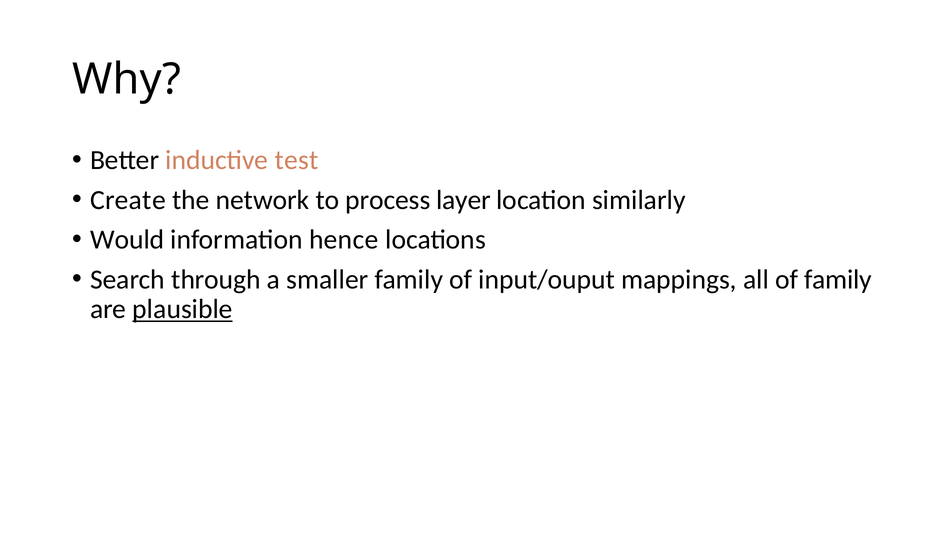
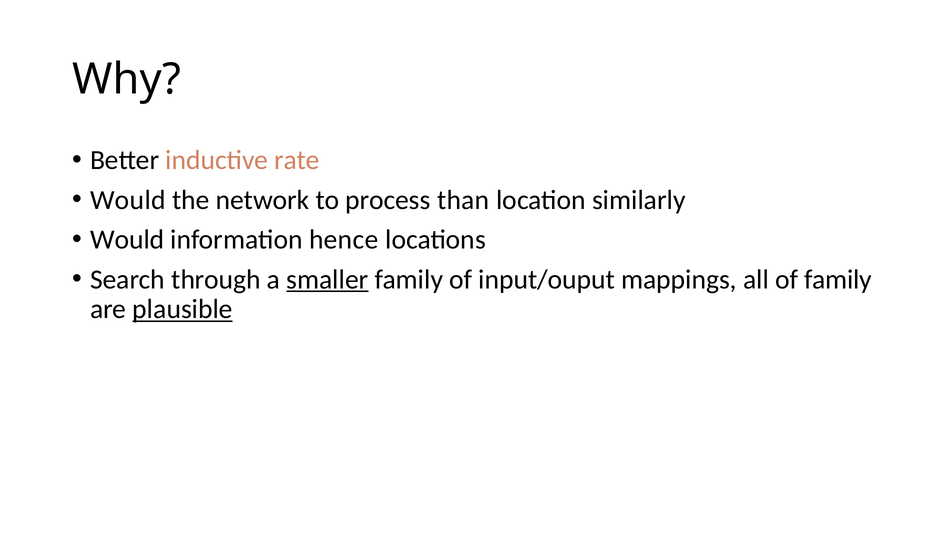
test: test -> rate (297, 160)
Create: Create -> Would (128, 200)
layer: layer -> than (463, 200)
smaller underline: none -> present (327, 280)
